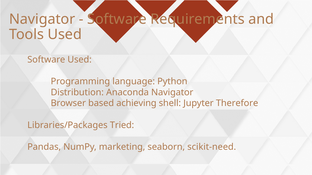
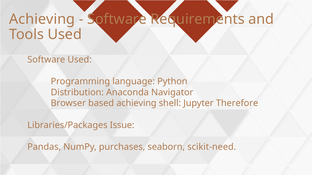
Navigator: Navigator -> Achieving (42, 19)
Tried: Tried -> Issue (122, 125)
marketing: marketing -> purchases (122, 147)
